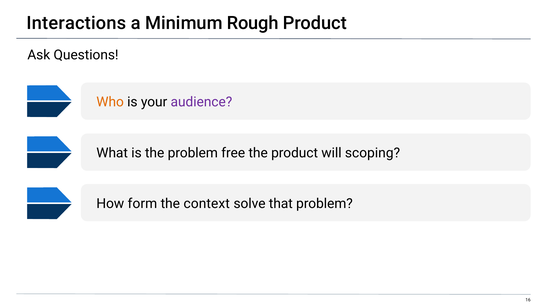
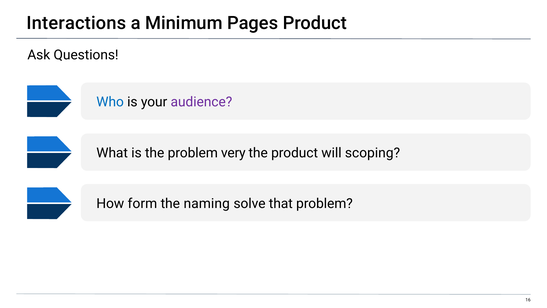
Rough: Rough -> Pages (253, 23)
Who colour: orange -> blue (110, 102)
free: free -> very (233, 153)
context: context -> naming (207, 203)
